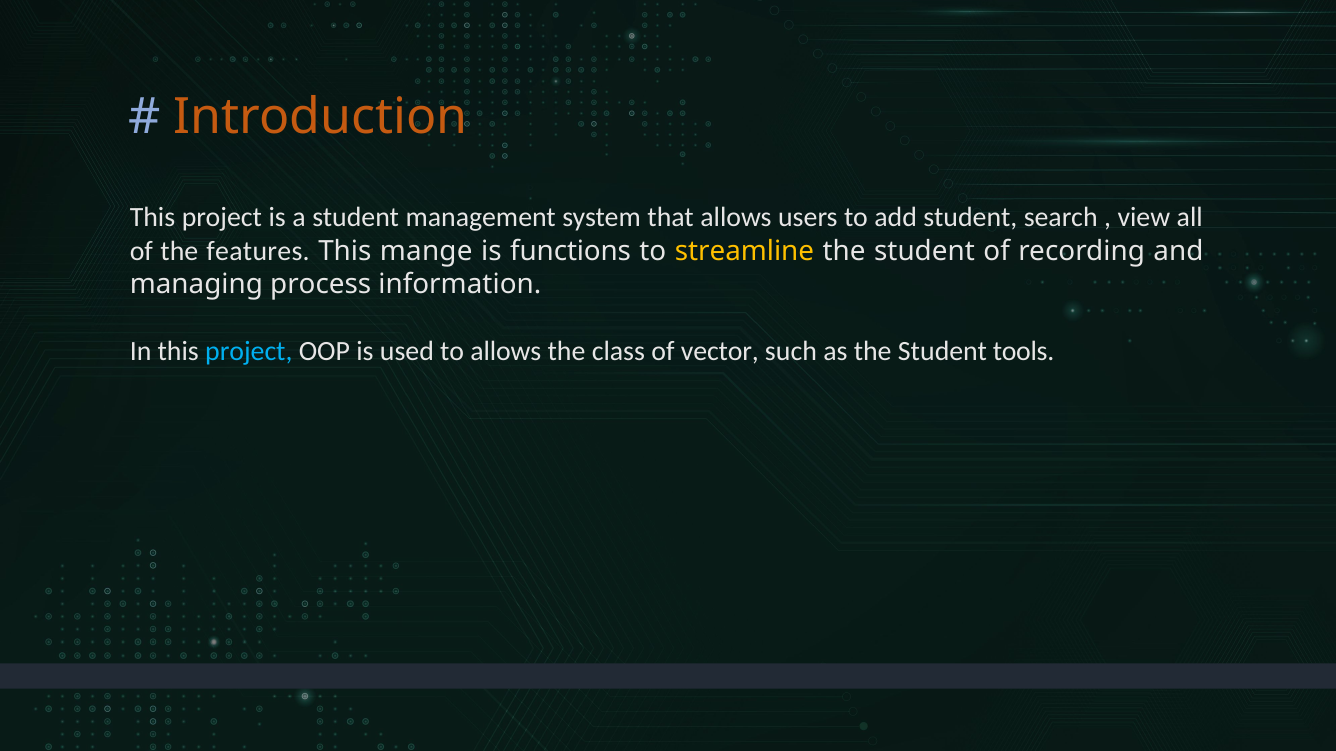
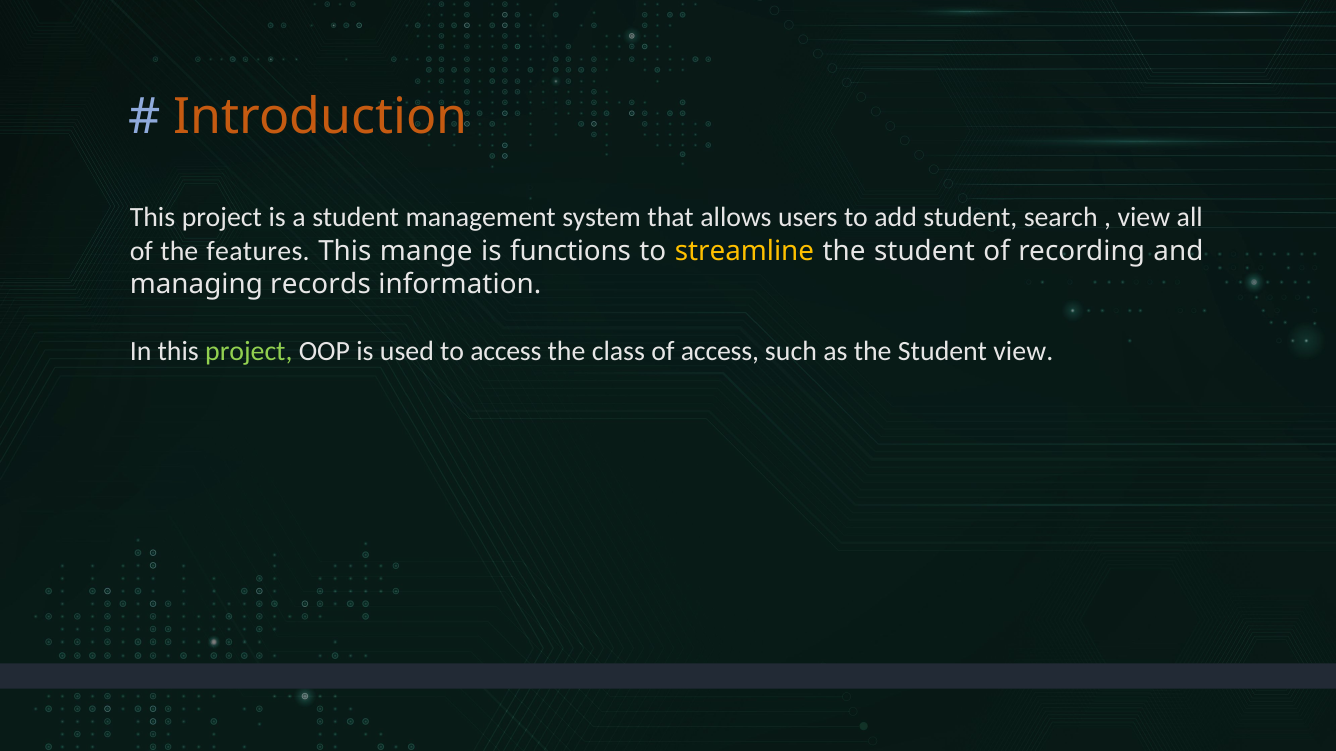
process: process -> records (321, 285)
project colour: light blue -> light green (249, 352)
to allows: allows -> access (506, 352)
of vector: vector -> access (720, 352)
Student tools: tools -> view (1023, 352)
